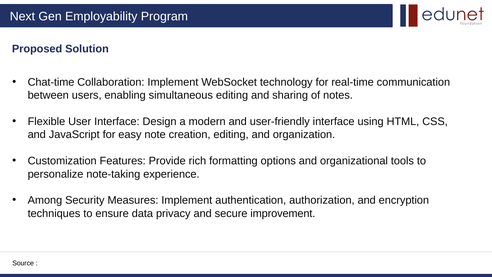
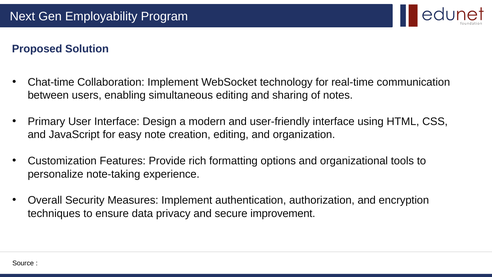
Flexible: Flexible -> Primary (46, 121)
Among: Among -> Overall (45, 200)
